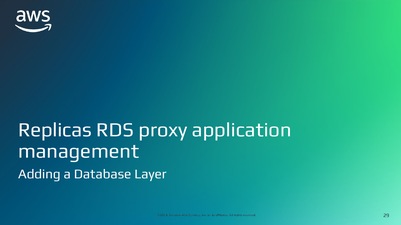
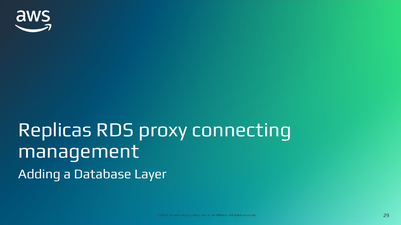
application: application -> connecting (242, 130)
